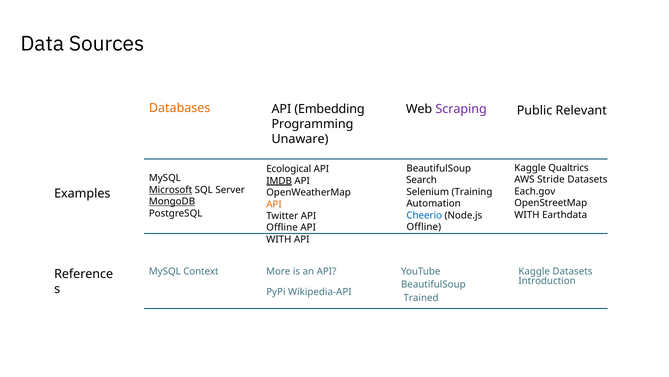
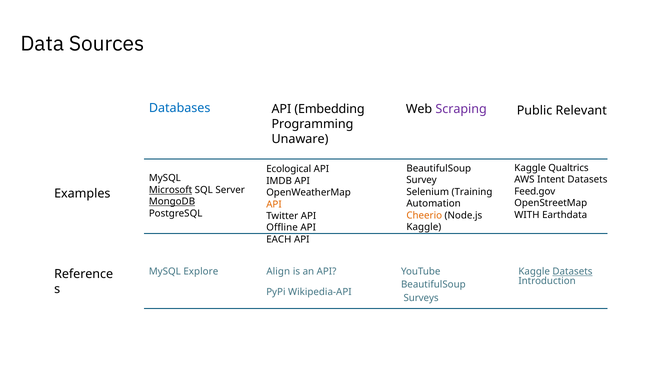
Databases colour: orange -> blue (180, 108)
Stride: Stride -> Intent (551, 179)
Search: Search -> Survey (422, 180)
IMDB underline: present -> none (279, 180)
Each.gov: Each.gov -> Feed.gov (535, 191)
Cheerio colour: blue -> orange (424, 215)
Offline: Offline -> Kaggle (424, 227)
WITH: WITH -> EACH (279, 239)
Context: Context -> Explore (201, 271)
More: More -> Align (278, 271)
Datasets underline: none -> present (572, 271)
Trained: Trained -> Surveys (421, 298)
